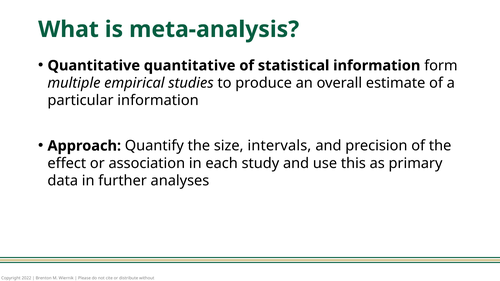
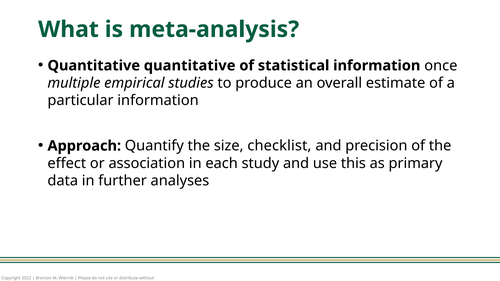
form: form -> once (441, 66)
intervals: intervals -> checklist (279, 146)
